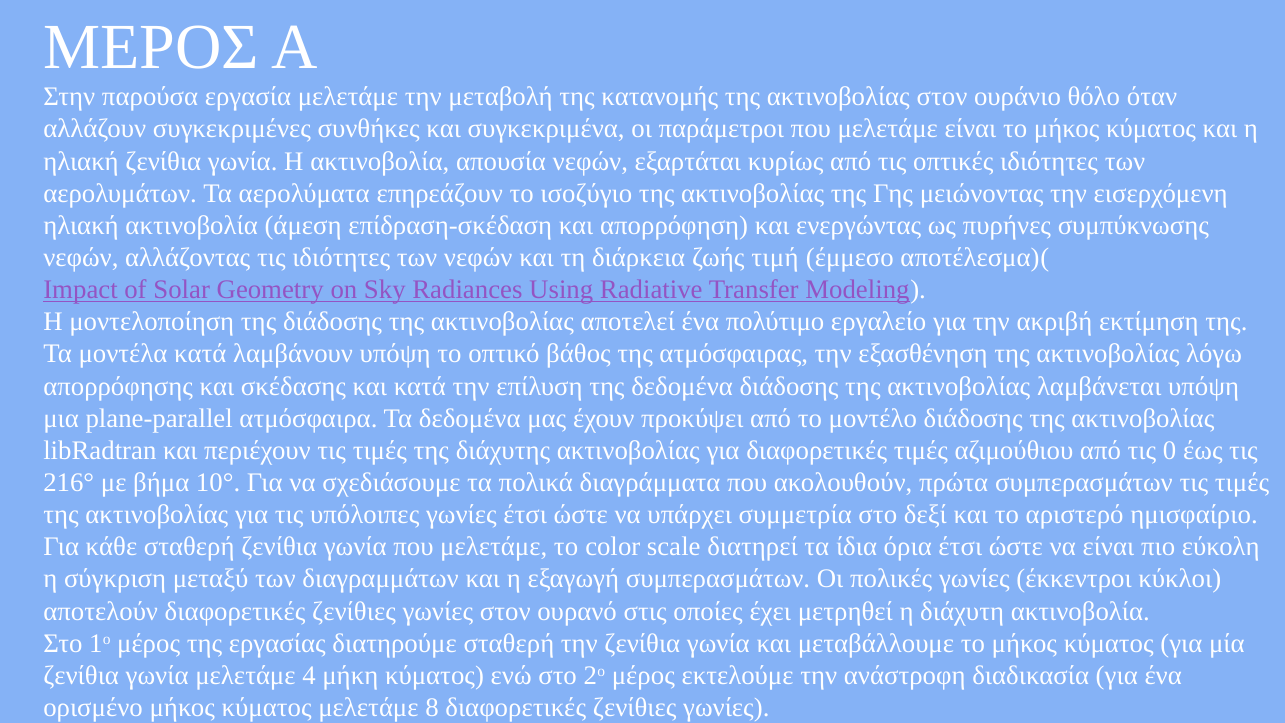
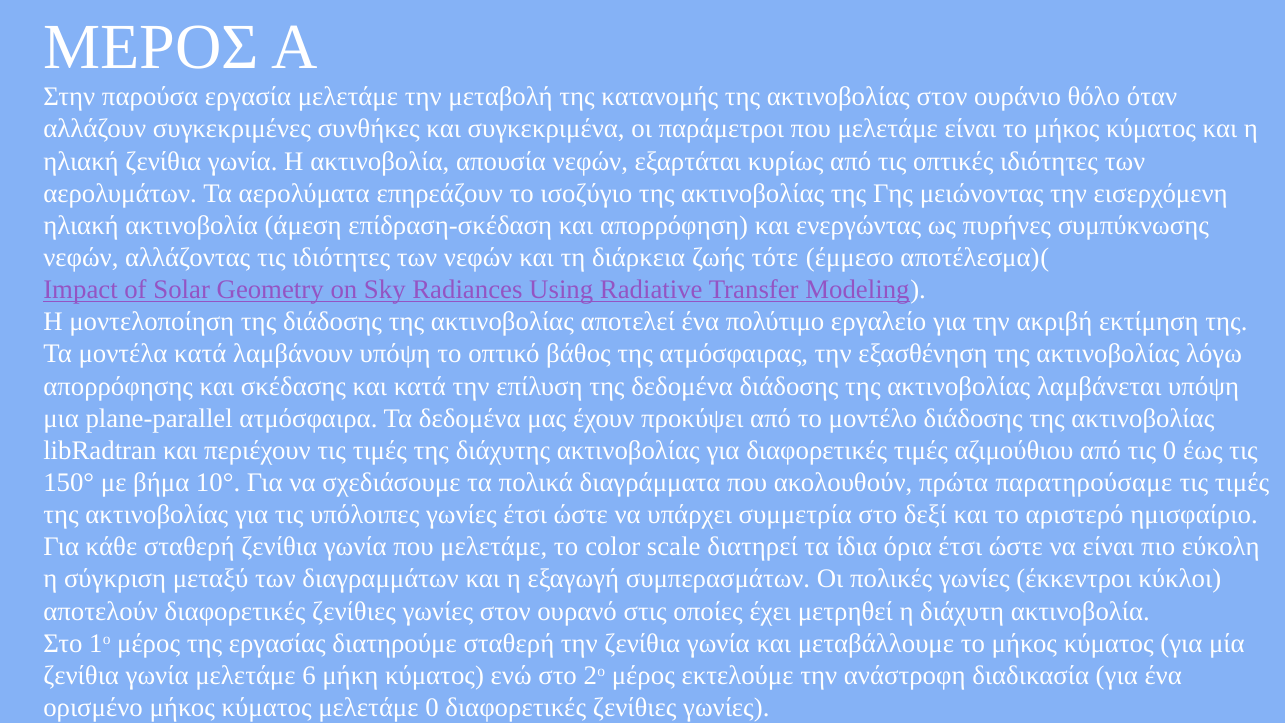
τιμή: τιμή -> τότε (775, 258)
216°: 216° -> 150° (69, 483)
πρώτα συμπερασμάτων: συμπερασμάτων -> παρατηρούσαμε (1084, 483)
4: 4 -> 6 (309, 675)
μελετάμε 8: 8 -> 0 (432, 707)
